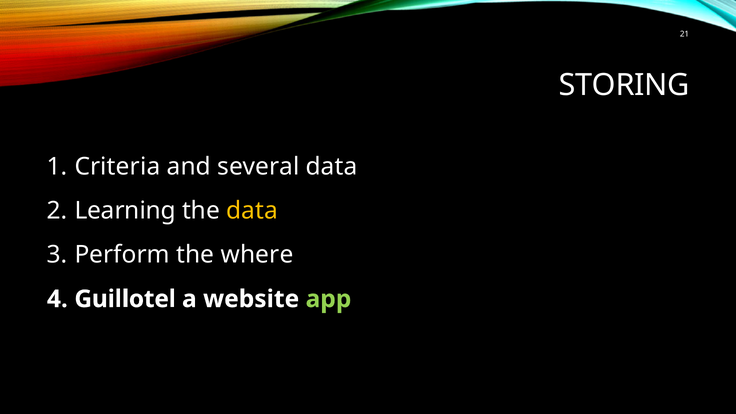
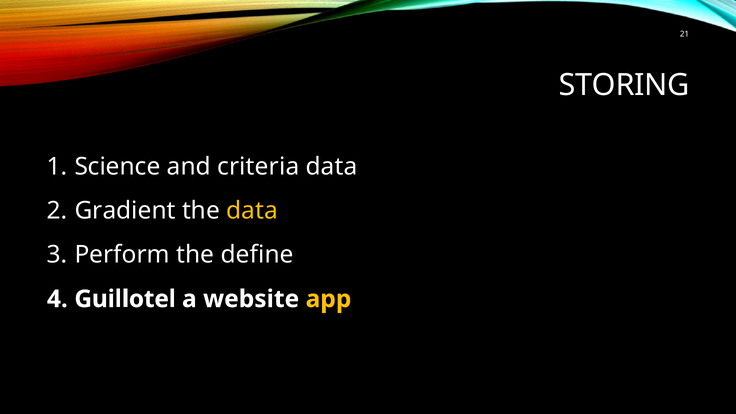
Criteria: Criteria -> Science (118, 166)
several: several -> criteria (258, 166)
Learning: Learning -> Gradient (125, 211)
where: where -> define (257, 255)
app colour: light green -> yellow (328, 299)
